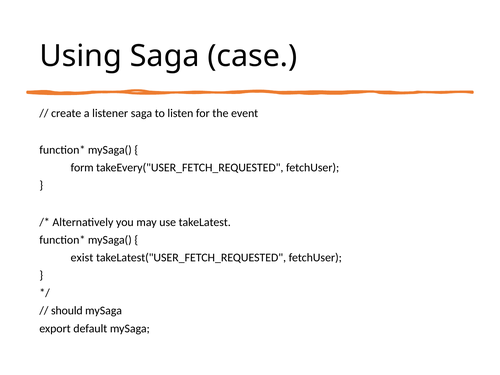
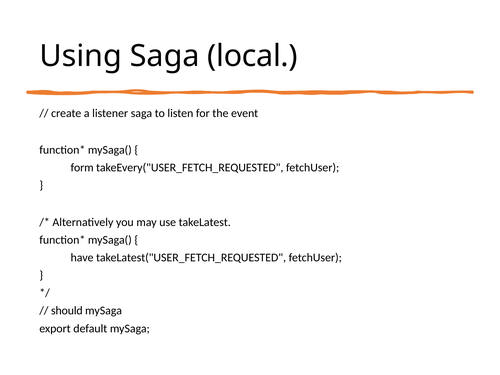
case: case -> local (252, 56)
exist: exist -> have (82, 258)
